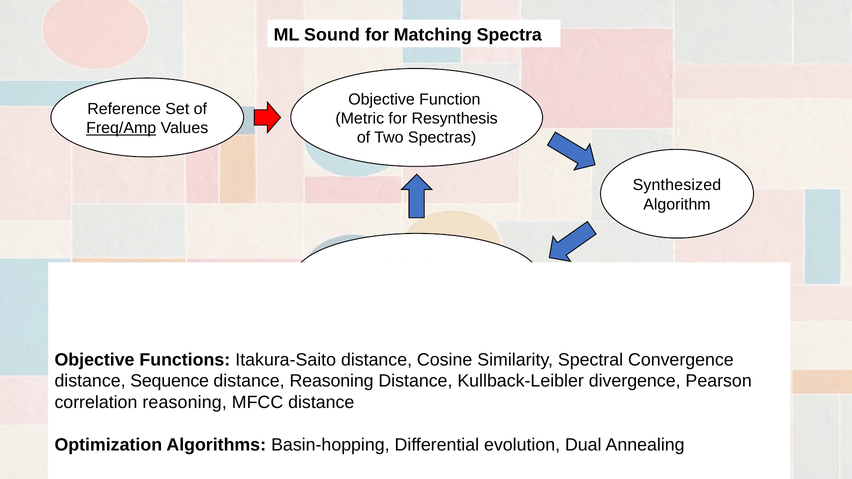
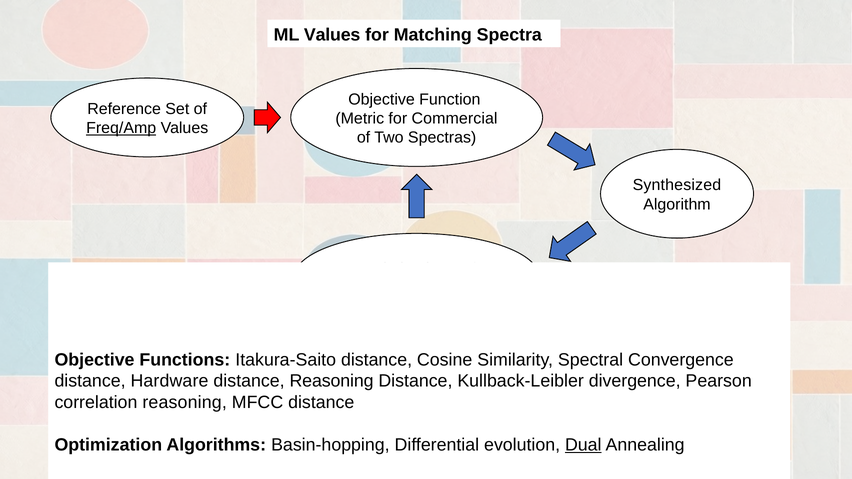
ML Sound: Sound -> Values (332, 35)
Resynthesis: Resynthesis -> Commercial (455, 119)
Sequence: Sequence -> Hardware (169, 381)
Dual underline: none -> present (583, 445)
